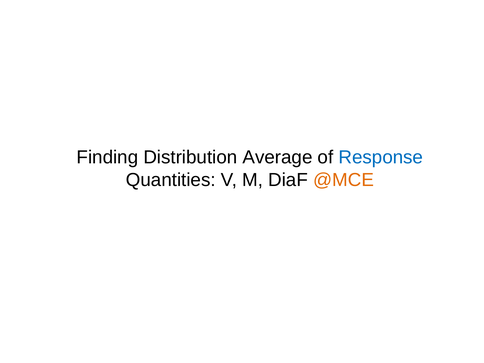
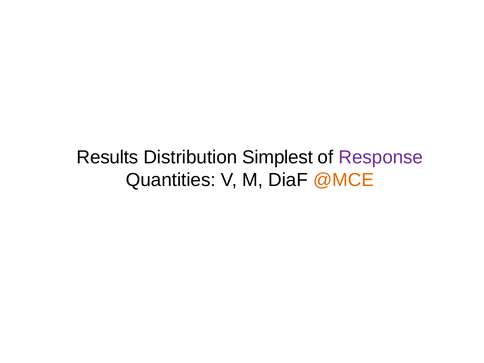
Finding: Finding -> Results (108, 157)
Average: Average -> Simplest (278, 157)
Response colour: blue -> purple (381, 157)
